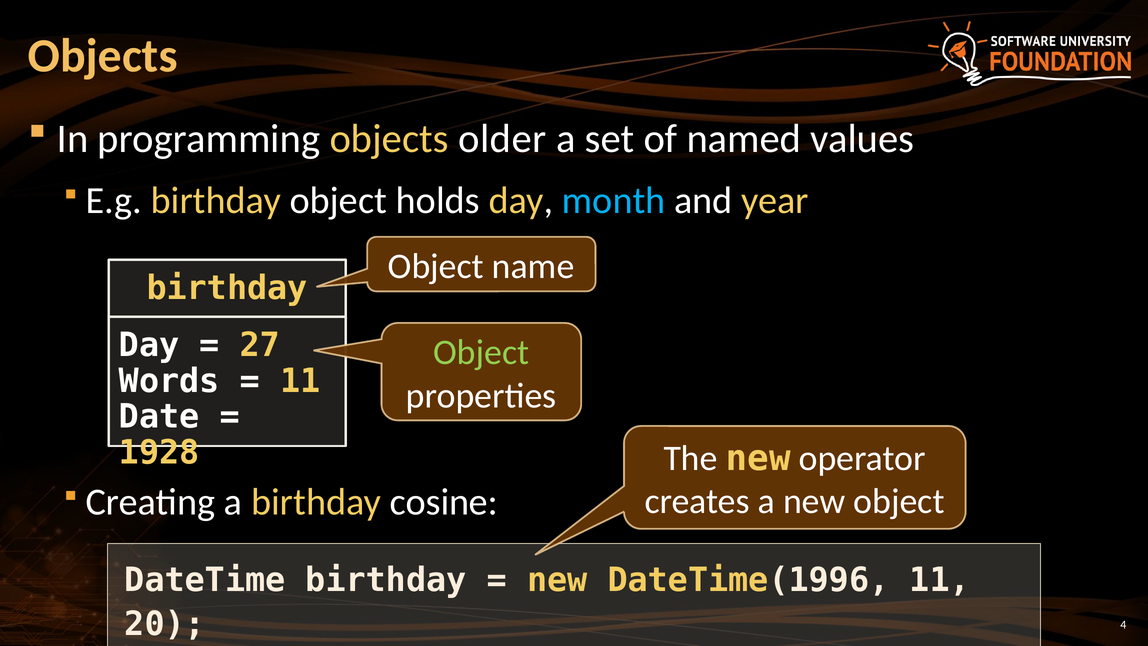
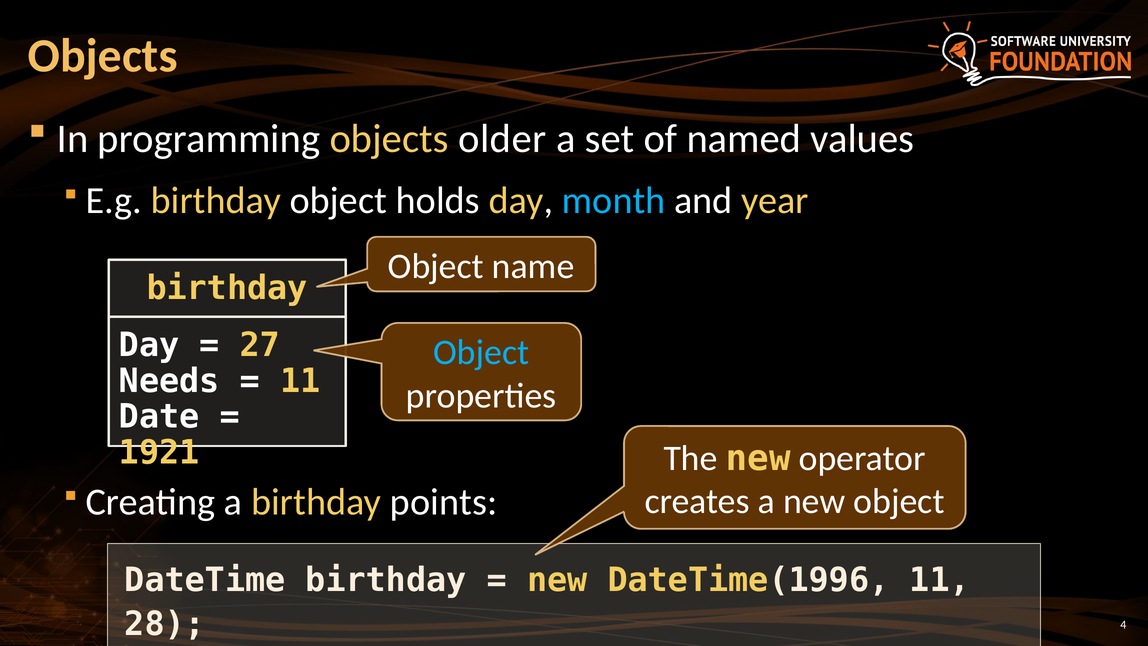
Object colour: light green -> light blue (481, 353)
Words: Words -> Needs (169, 381)
1928: 1928 -> 1921 (159, 453)
cosine: cosine -> points (444, 502)
20: 20 -> 28 (165, 624)
